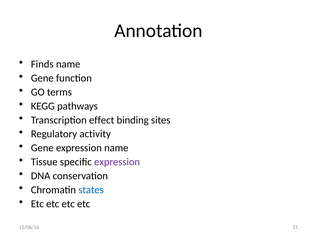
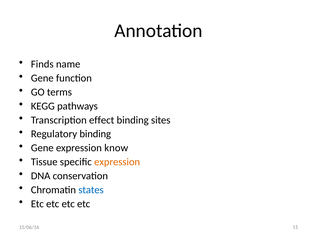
Regulatory activity: activity -> binding (95, 134)
expression name: name -> know (116, 148)
expression colour: purple -> orange (117, 162)
